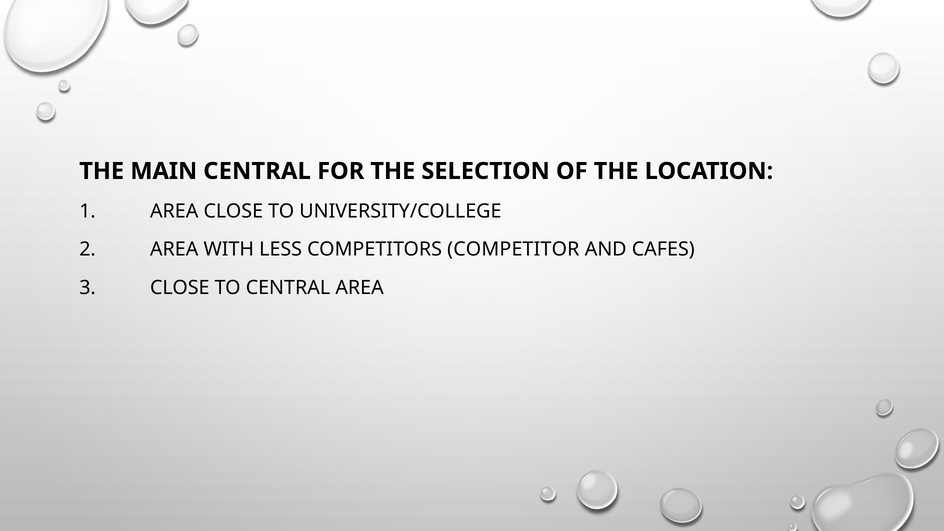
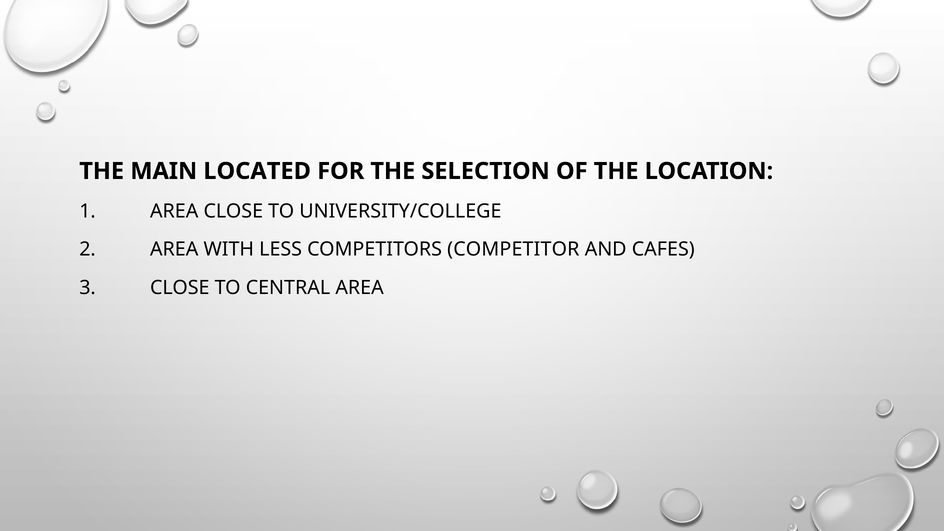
MAIN CENTRAL: CENTRAL -> LOCATED (257, 171)
